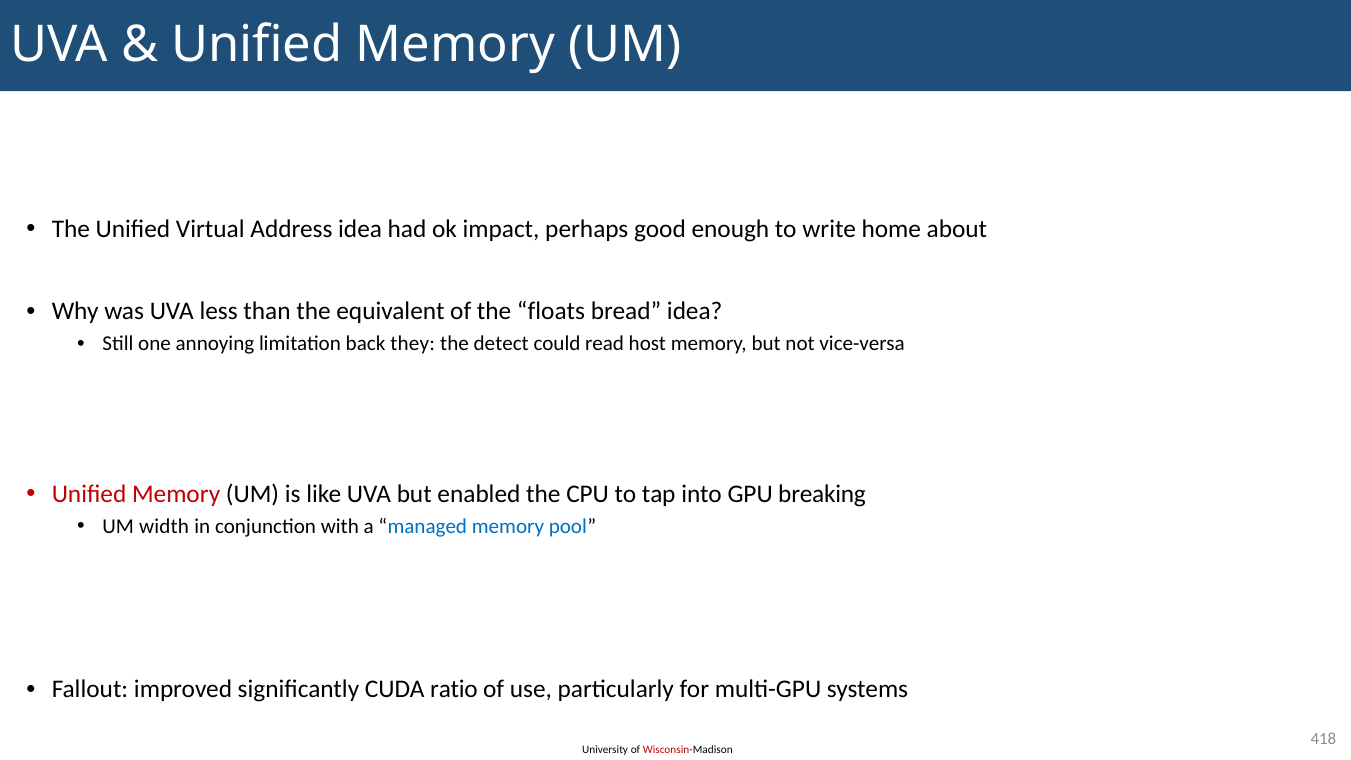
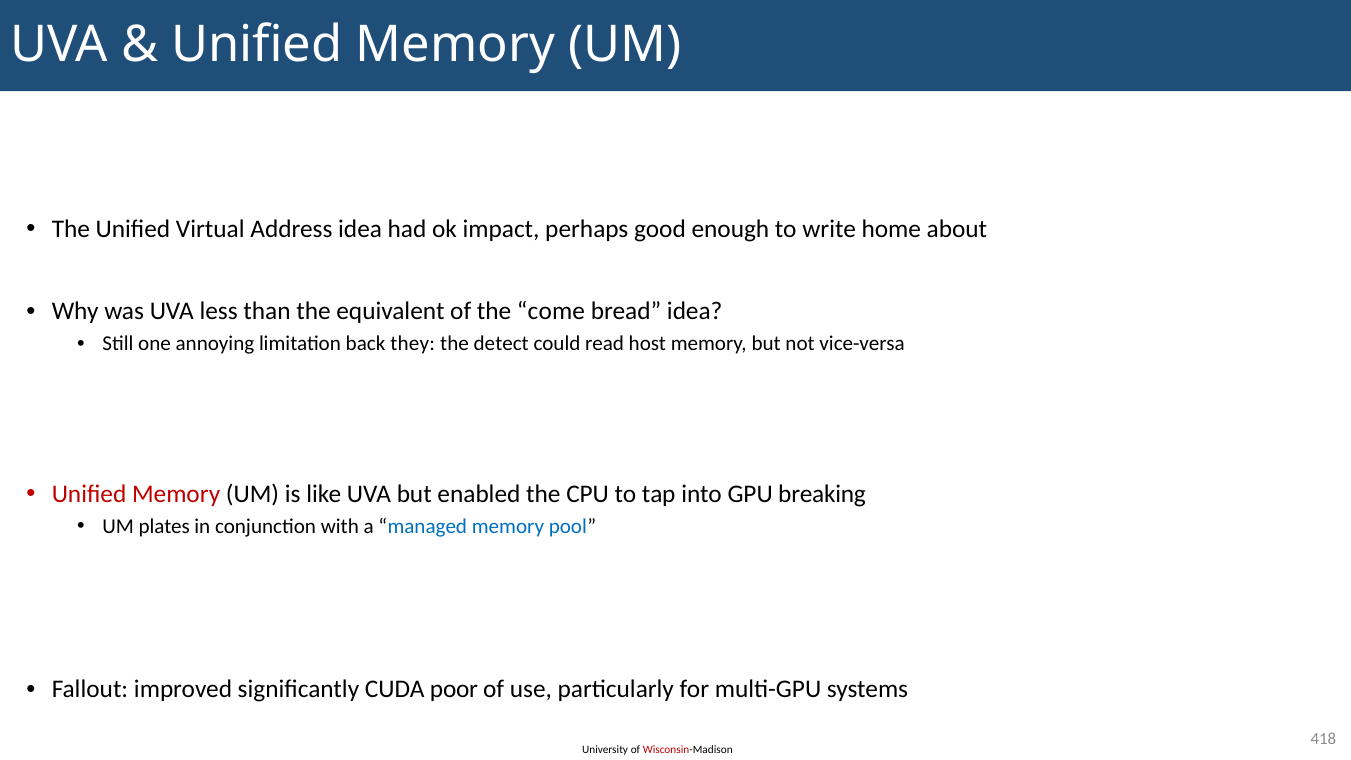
floats: floats -> come (551, 312)
width: width -> plates (164, 526)
ratio: ratio -> poor (454, 689)
